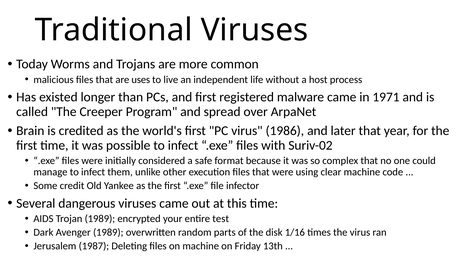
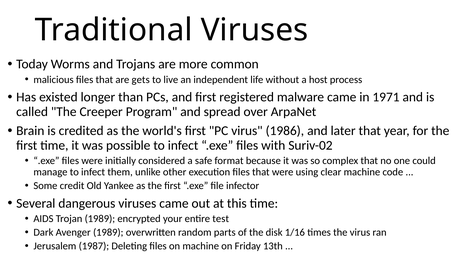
uses: uses -> gets (141, 80)
